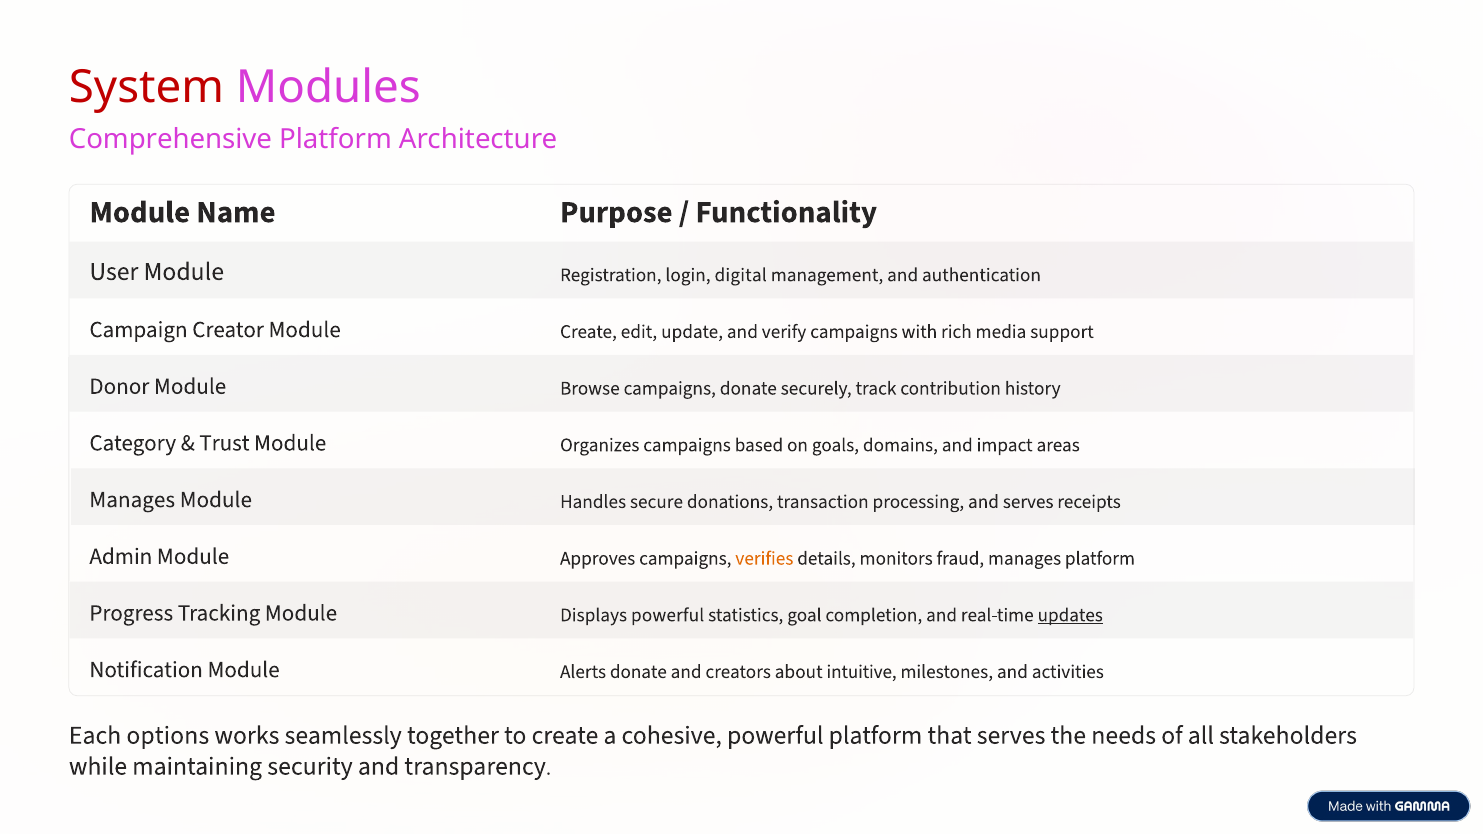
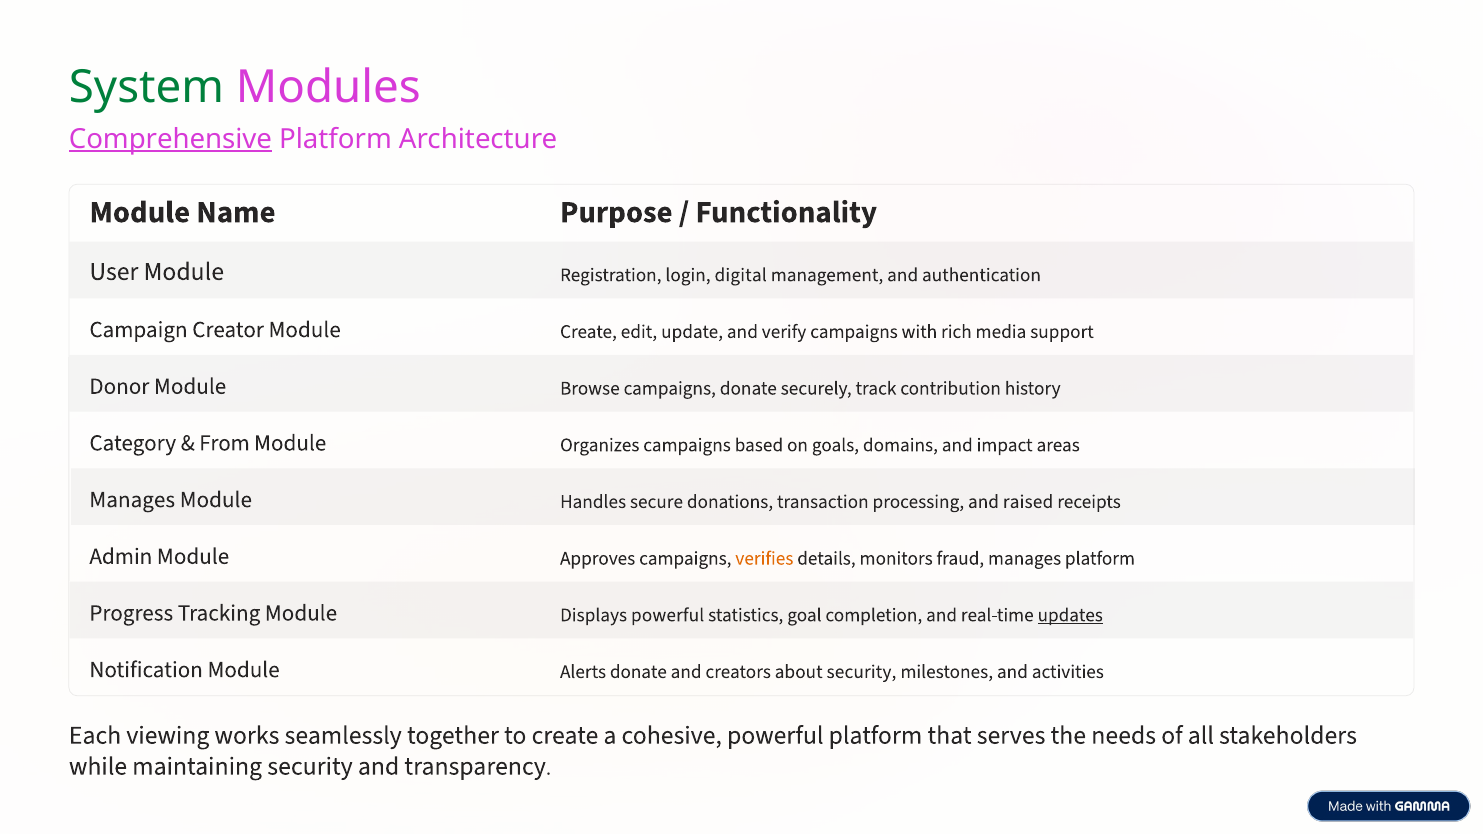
System colour: red -> green (146, 87)
Comprehensive underline: none -> present (170, 139)
Trust: Trust -> From (224, 443)
and serves: serves -> raised (1028, 502)
about intuitive: intuitive -> security (861, 672)
options: options -> viewing (168, 735)
